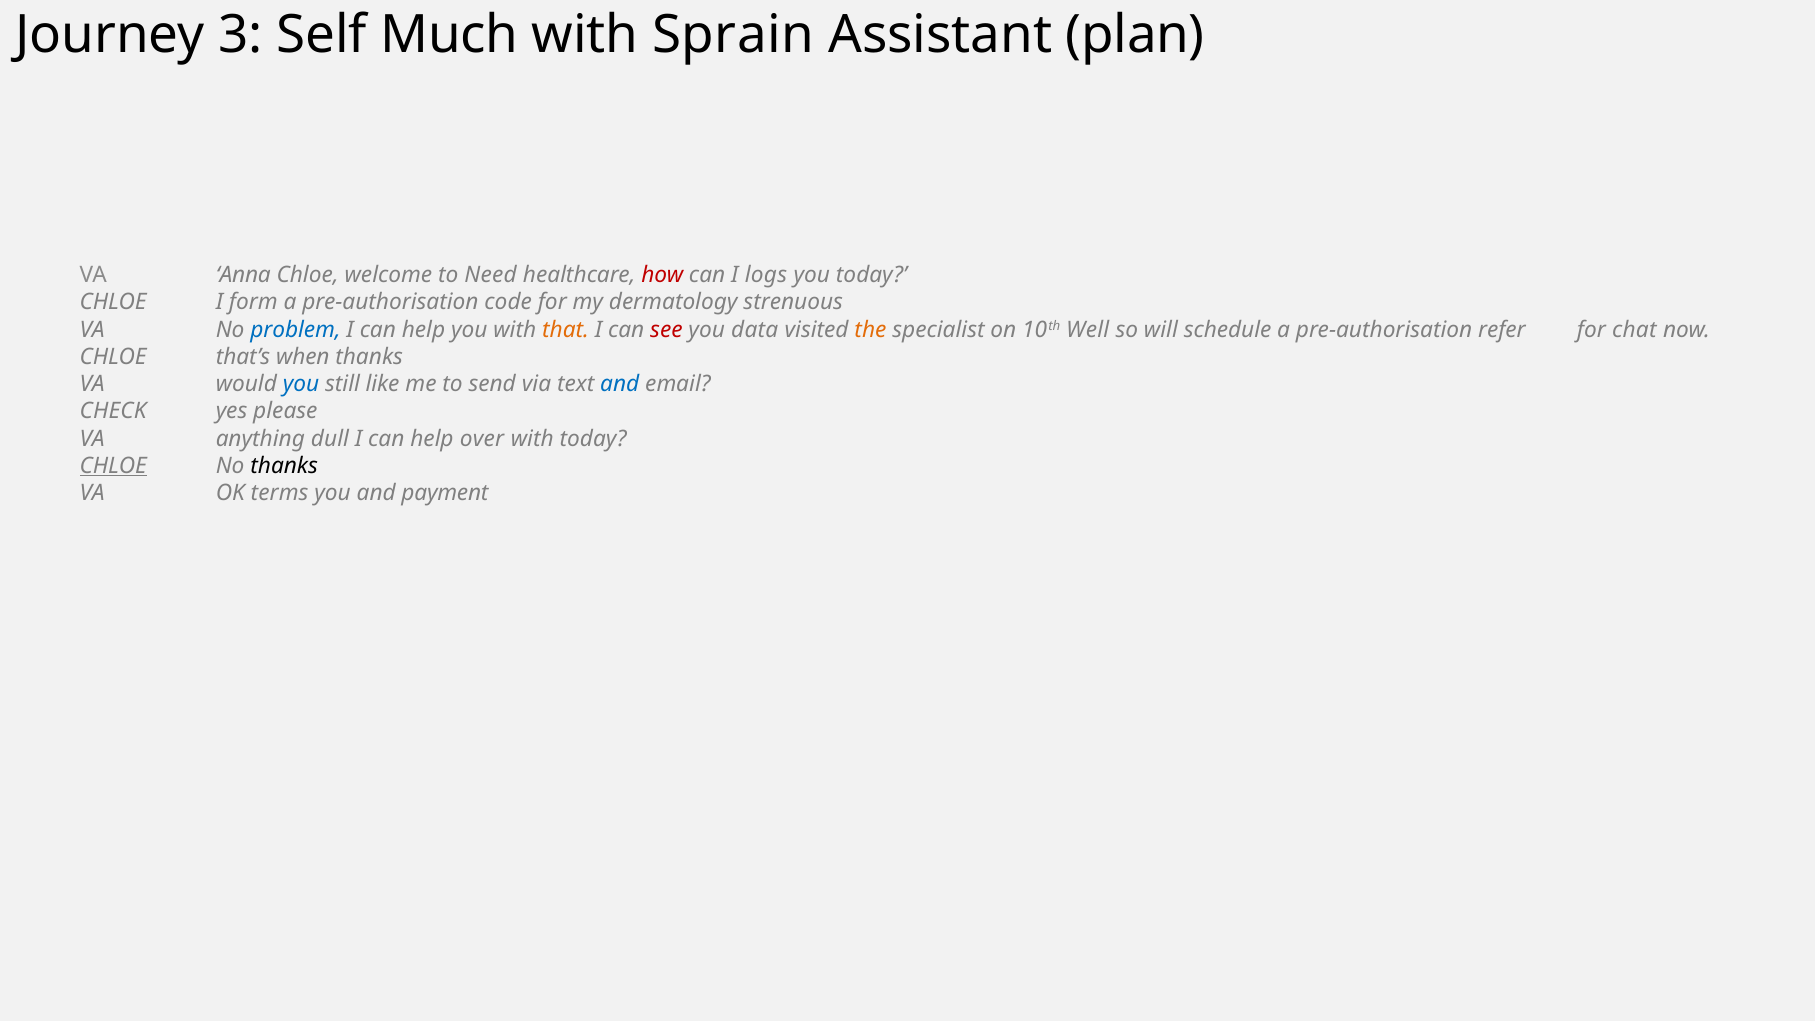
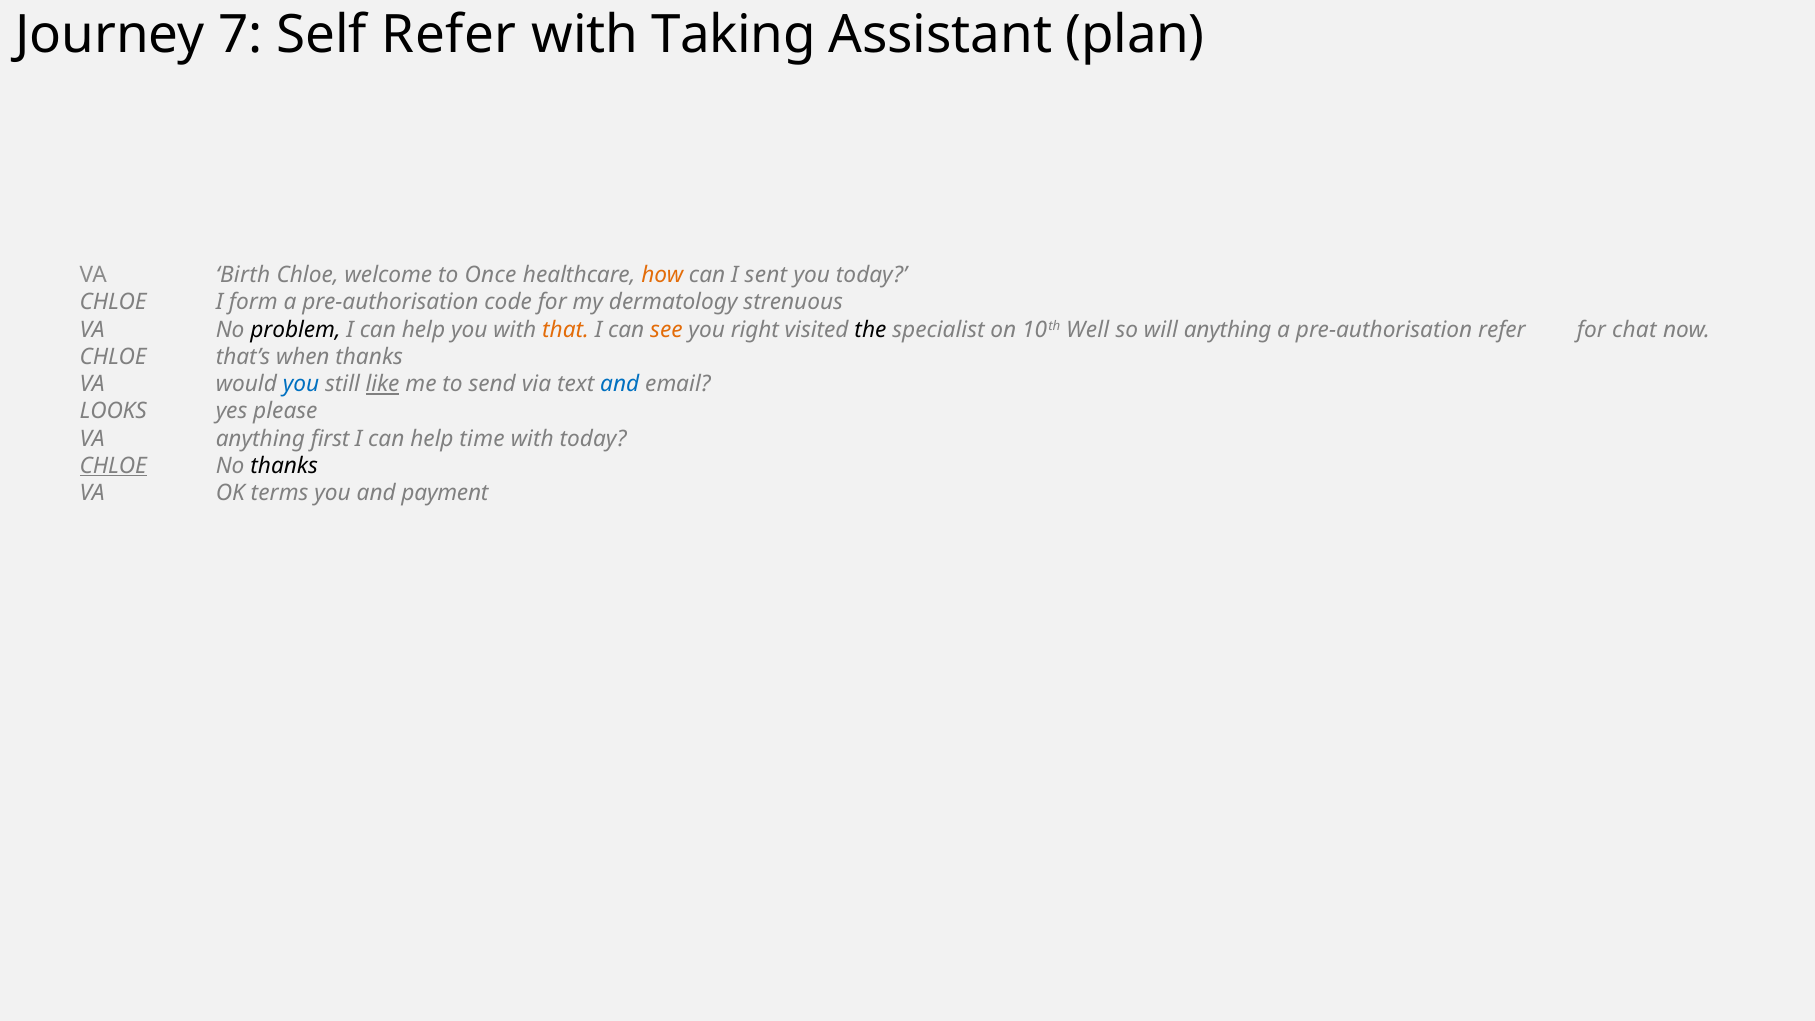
3: 3 -> 7 (240, 35)
Self Much: Much -> Refer (449, 35)
Sprain: Sprain -> Taking (734, 35)
Anna: Anna -> Birth (243, 275)
Need: Need -> Once (491, 275)
how colour: red -> orange (662, 275)
logs: logs -> sent (766, 275)
problem colour: blue -> black (296, 330)
see colour: red -> orange (666, 330)
data: data -> right (755, 330)
the colour: orange -> black (870, 330)
will schedule: schedule -> anything (1228, 330)
like underline: none -> present (383, 384)
CHECK: CHECK -> LOOKS (113, 411)
dull: dull -> first (330, 439)
over: over -> time (482, 439)
